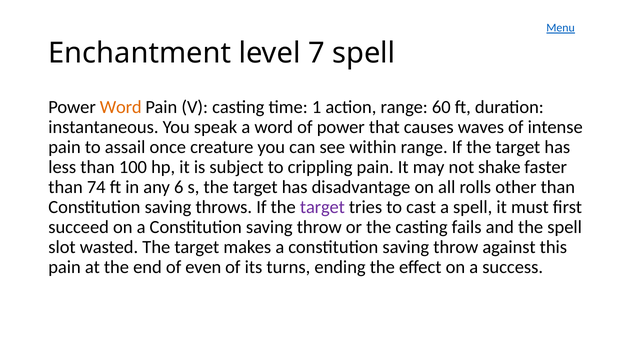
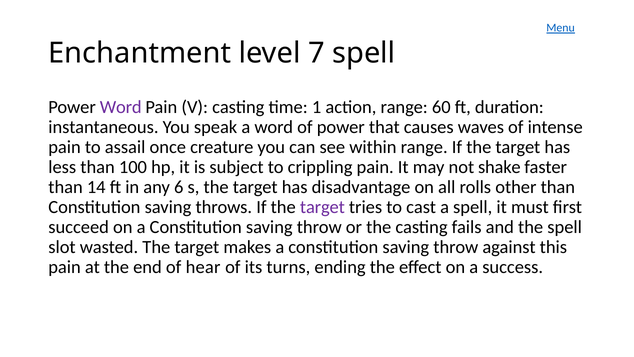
Word colour: orange -> purple (121, 107)
74: 74 -> 14 (96, 187)
even: even -> hear (203, 267)
